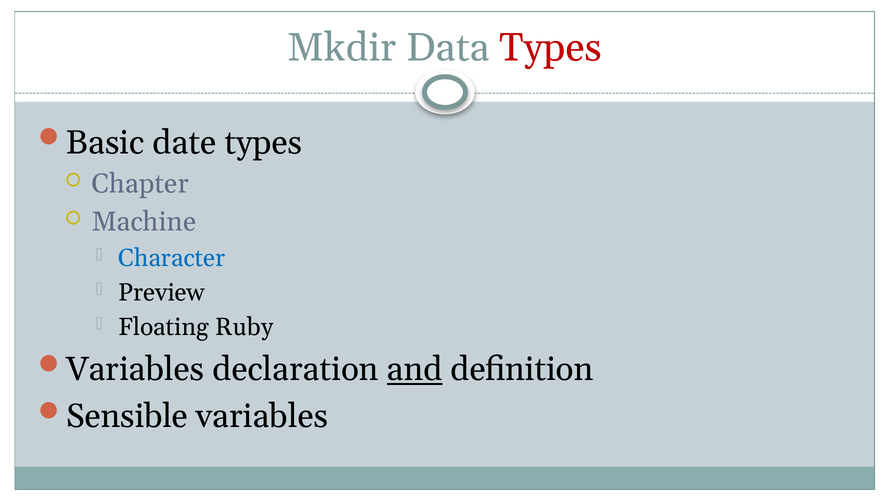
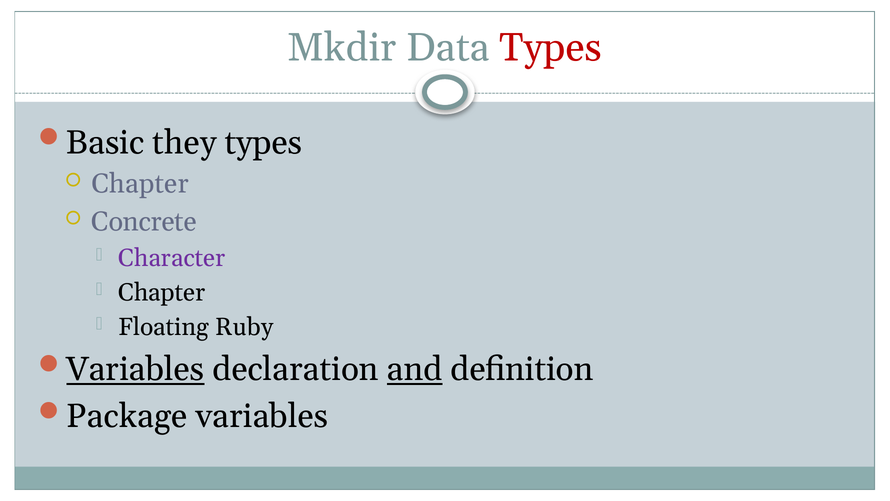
date: date -> they (184, 142)
Machine: Machine -> Concrete (144, 222)
Character colour: blue -> purple (172, 258)
Preview: Preview -> Chapter (162, 292)
Variables underline: none -> present (135, 369)
Sensible: Sensible -> Package (127, 416)
